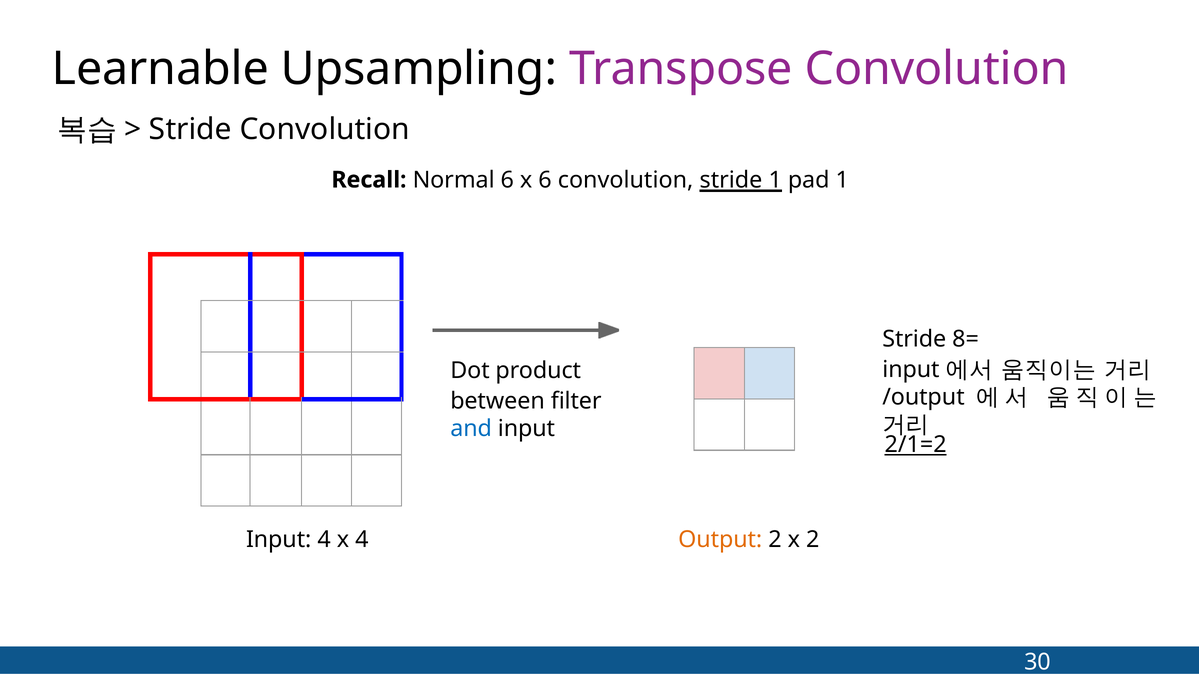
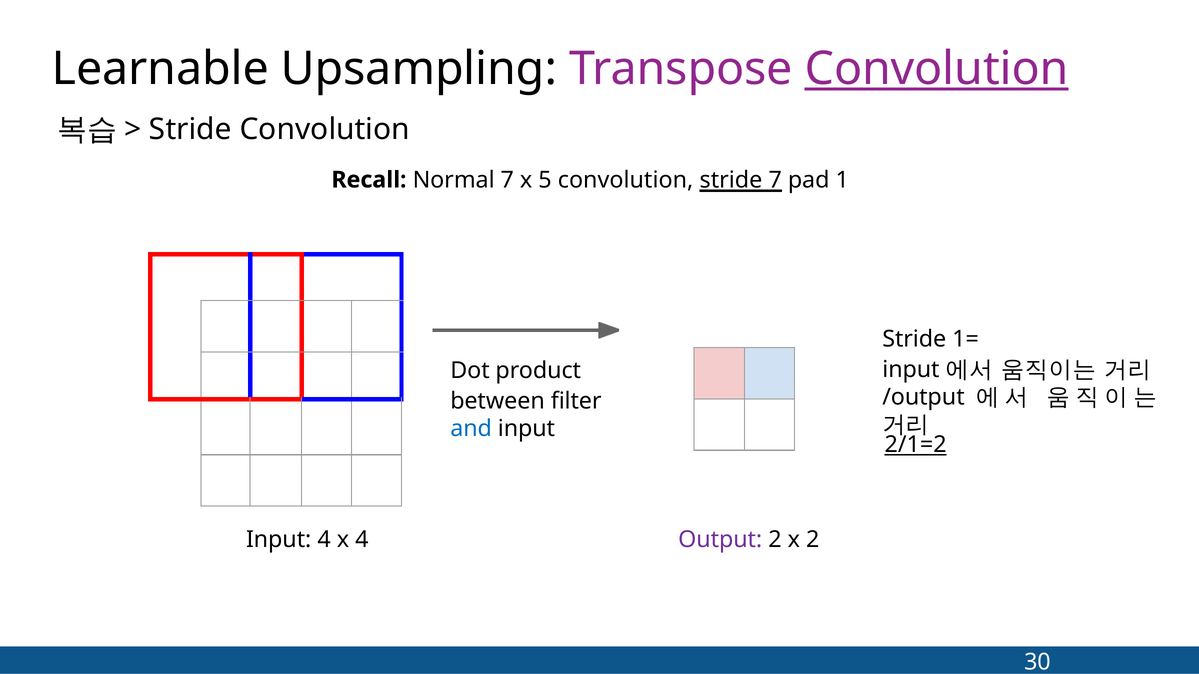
Convolution underline: none -> present (937, 69)
Normal 6: 6 -> 7 (507, 180)
x 6: 6 -> 5 (545, 180)
stride 1: 1 -> 7 (775, 180)
8=: 8= -> 1= (966, 339)
Output colour: orange -> purple (720, 540)
